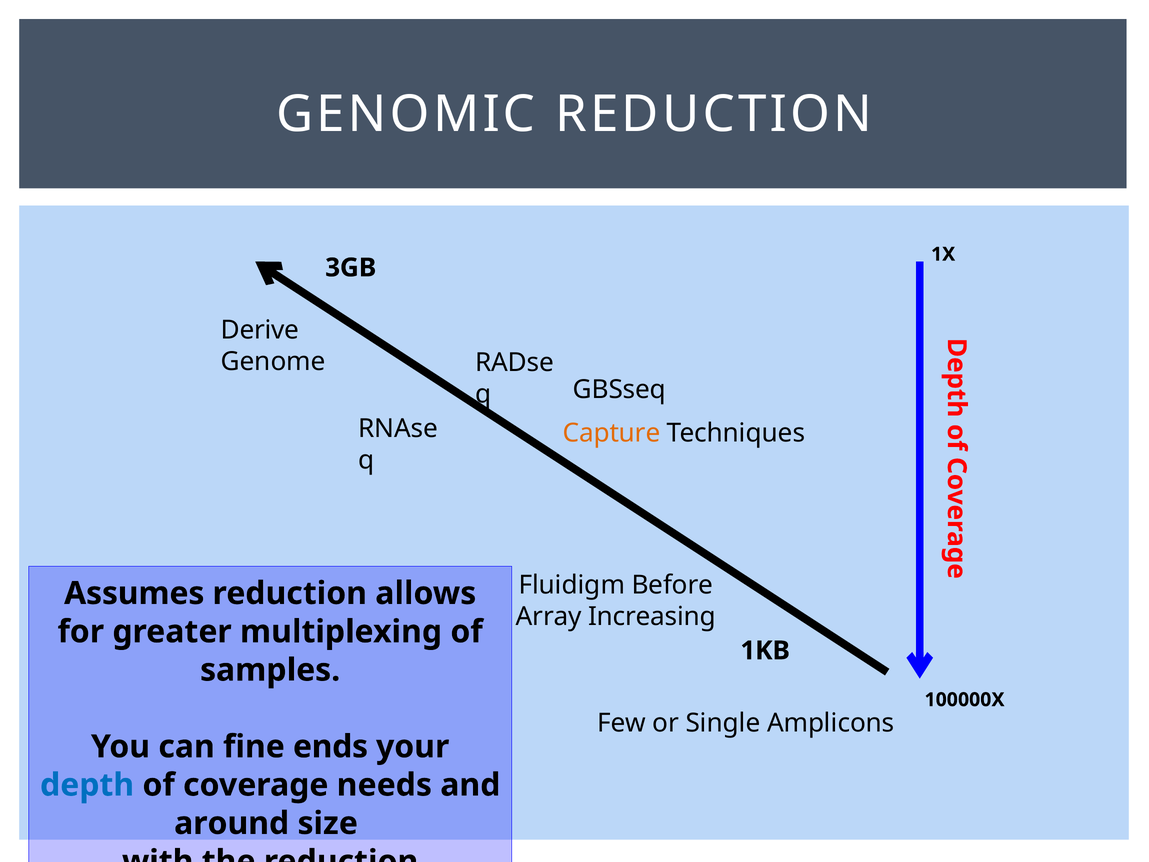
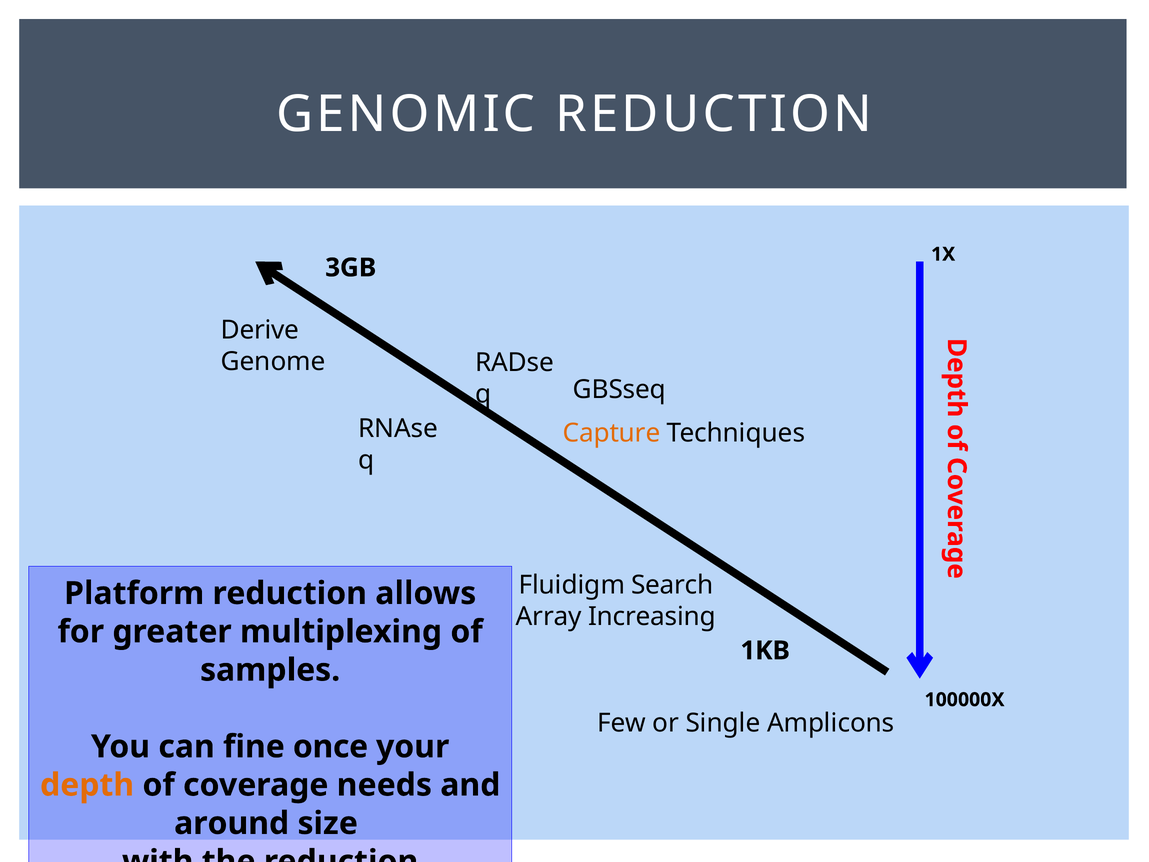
Before: Before -> Search (672, 585)
Assumes: Assumes -> Platform (134, 593)
ends: ends -> once (331, 747)
depth colour: blue -> orange (87, 785)
